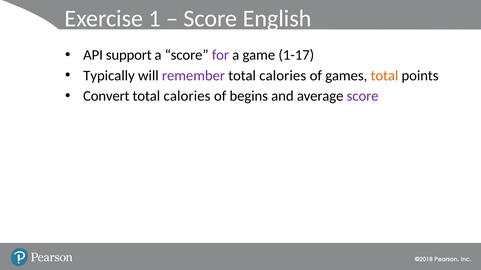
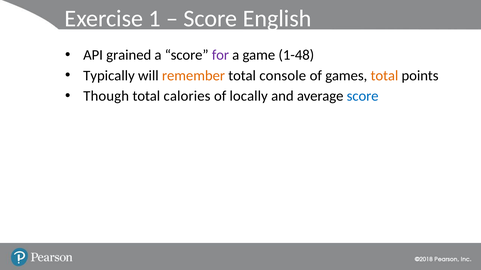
support: support -> grained (129, 55)
1-17: 1-17 -> 1-48 (296, 55)
remember colour: purple -> orange (193, 76)
calories: calories -> console (283, 76)
Convert: Convert -> Though (106, 96)
begins: begins -> locally (249, 96)
score colour: purple -> blue (363, 96)
